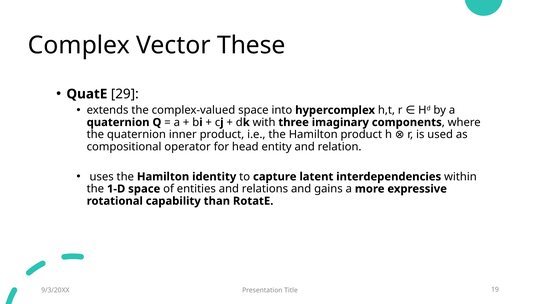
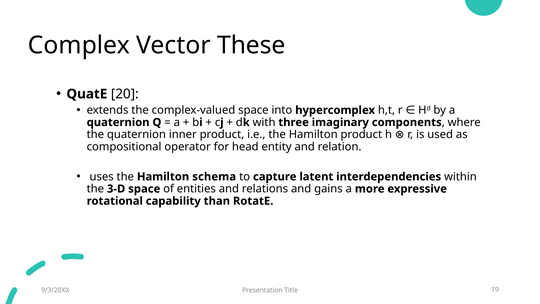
29: 29 -> 20 (125, 94)
identity: identity -> schema (214, 177)
1-D: 1-D -> 3-D (116, 189)
